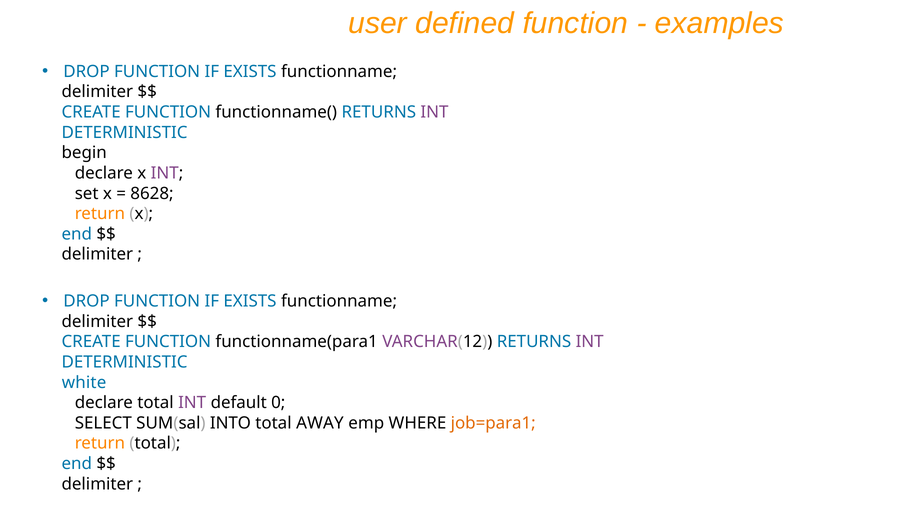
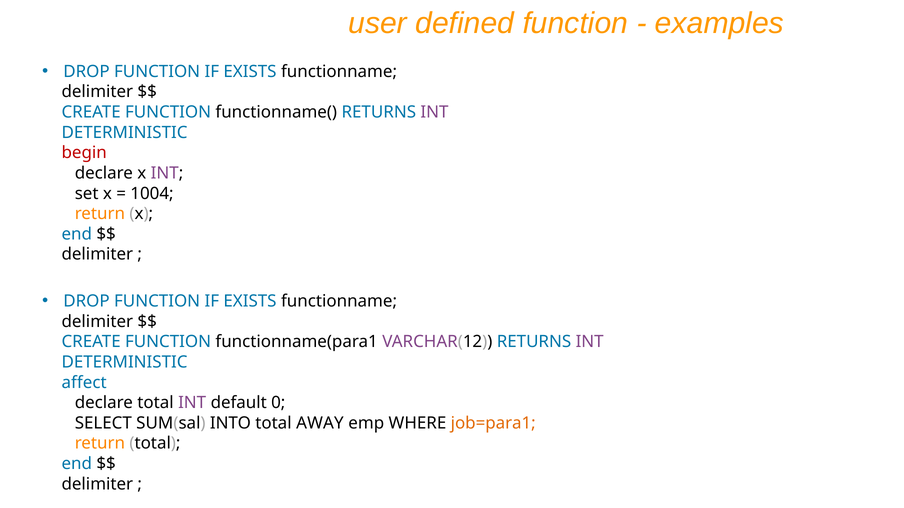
begin colour: black -> red (84, 153)
8628: 8628 -> 1004 (152, 194)
white: white -> affect (84, 383)
